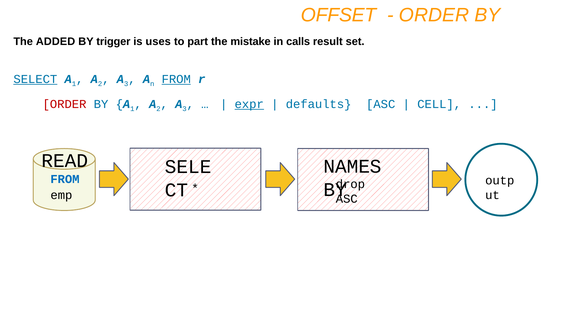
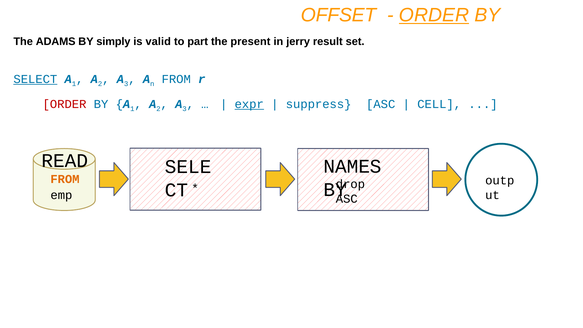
ORDER underline: none -> present (434, 15)
ADDED: ADDED -> ADAMS (56, 42)
trigger: trigger -> simply (113, 42)
uses: uses -> valid (158, 42)
mistake: mistake -> present (250, 42)
calls: calls -> jerry (298, 42)
FROM underline: present -> none (176, 79)
defaults: defaults -> suppress (319, 104)
FROM colour: blue -> orange (65, 179)
